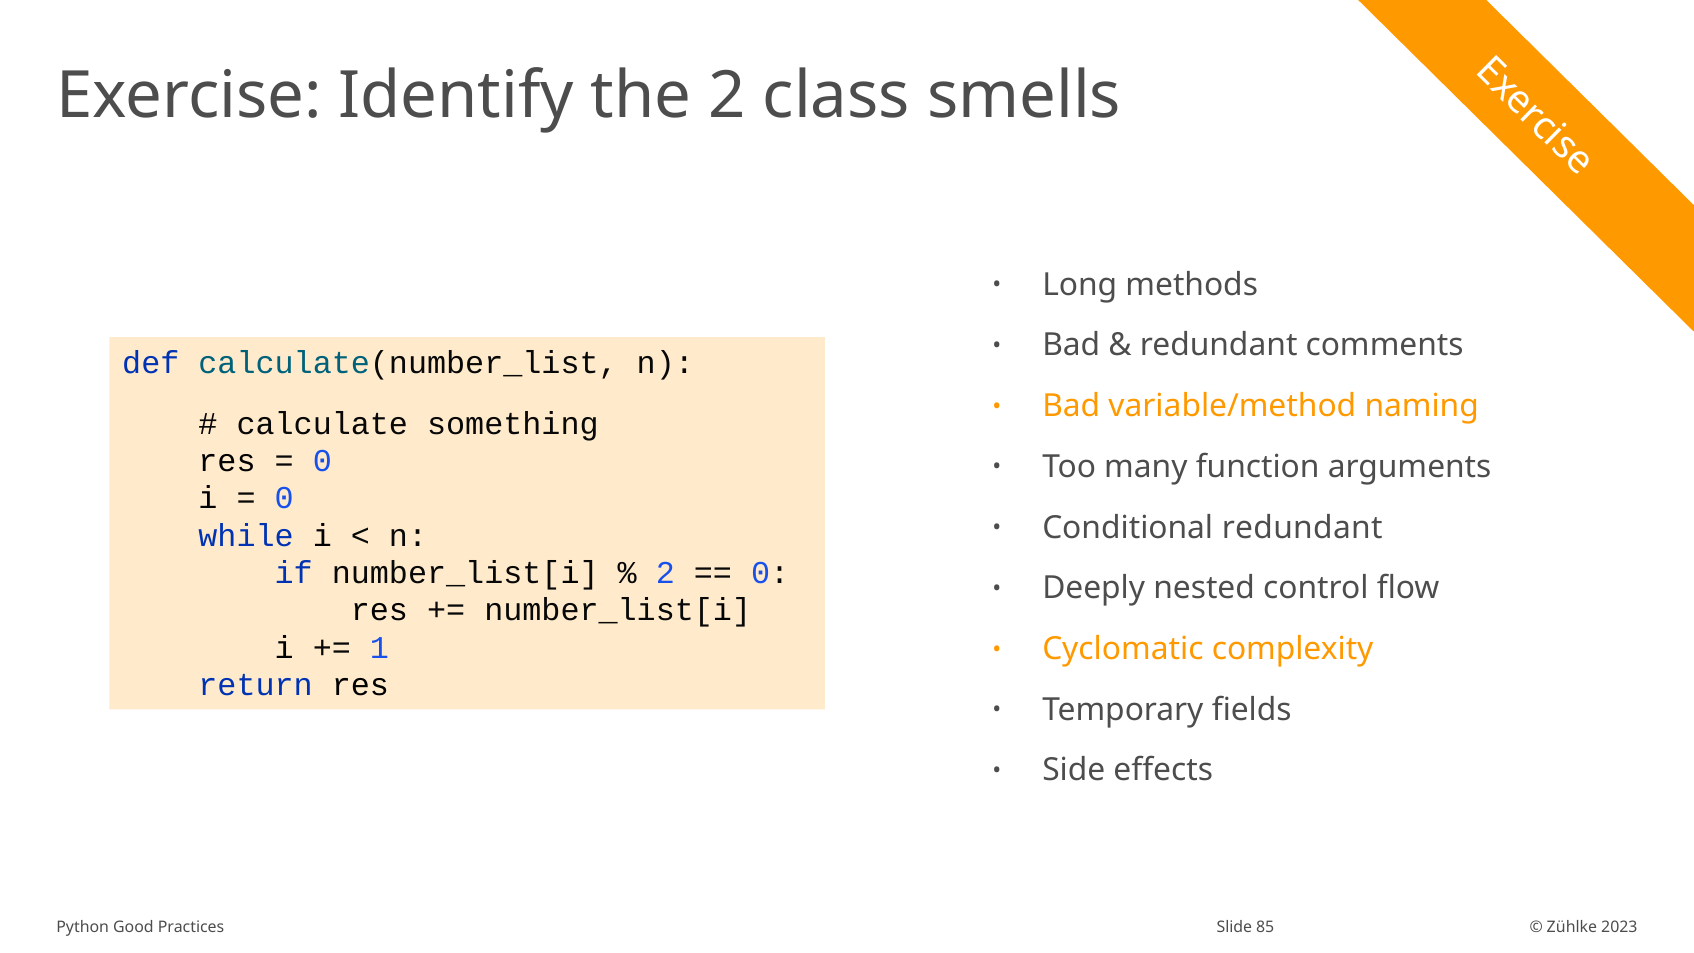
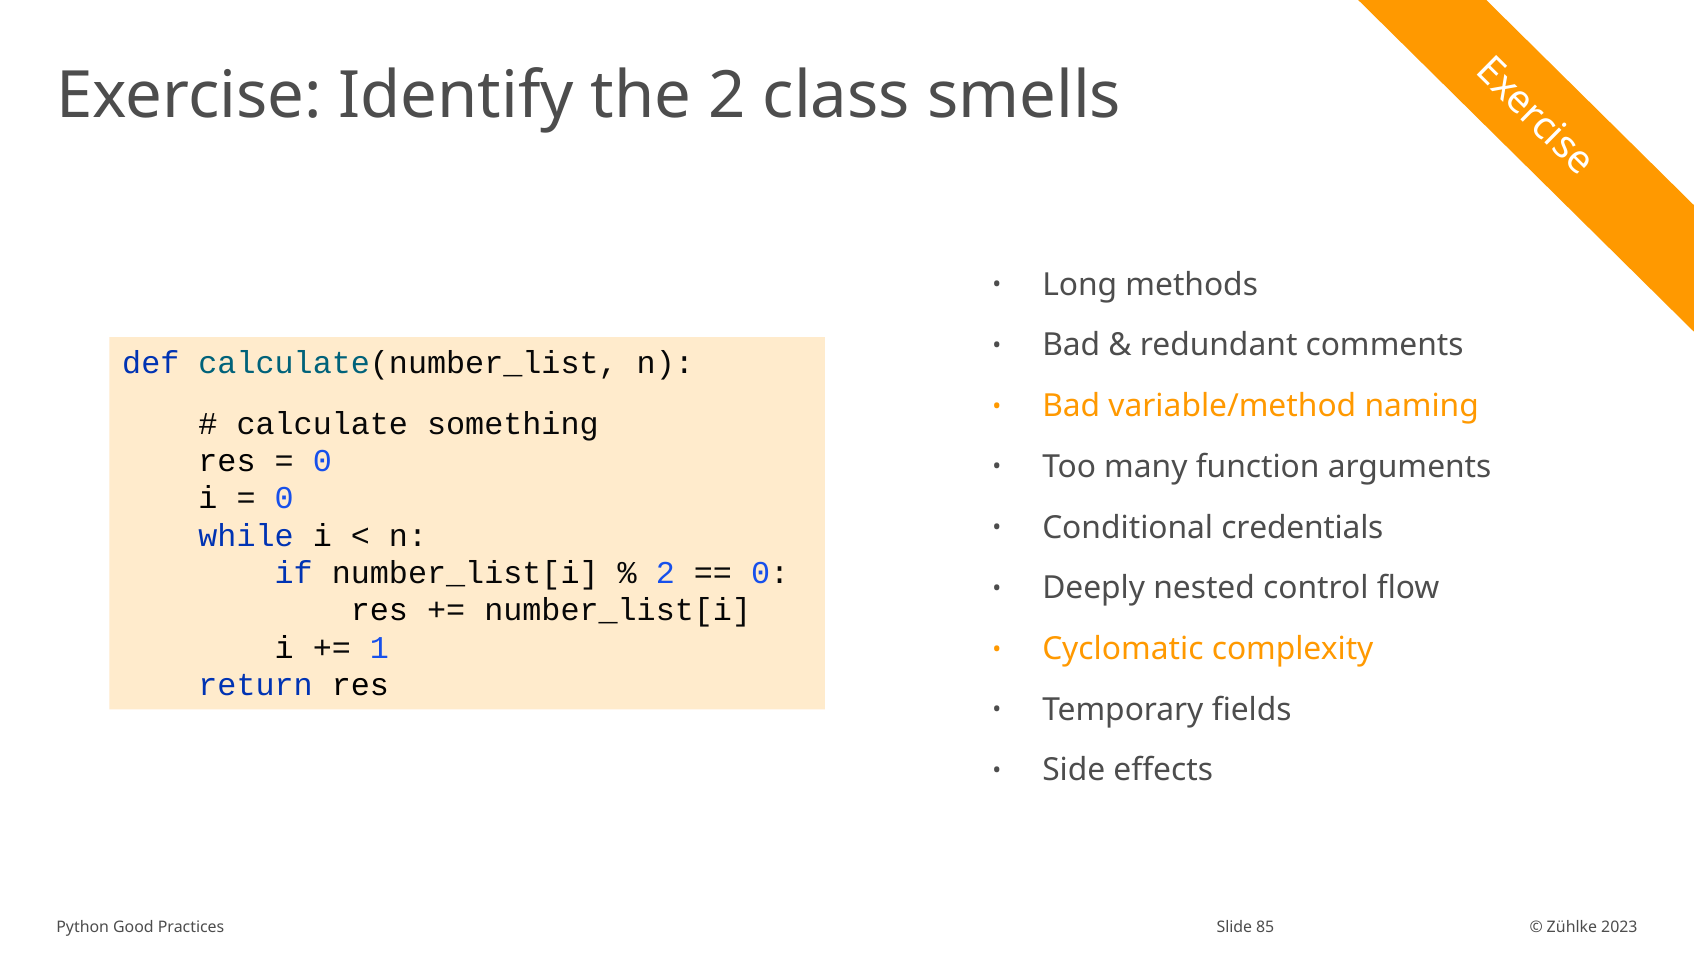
Conditional redundant: redundant -> credentials (1302, 527)
